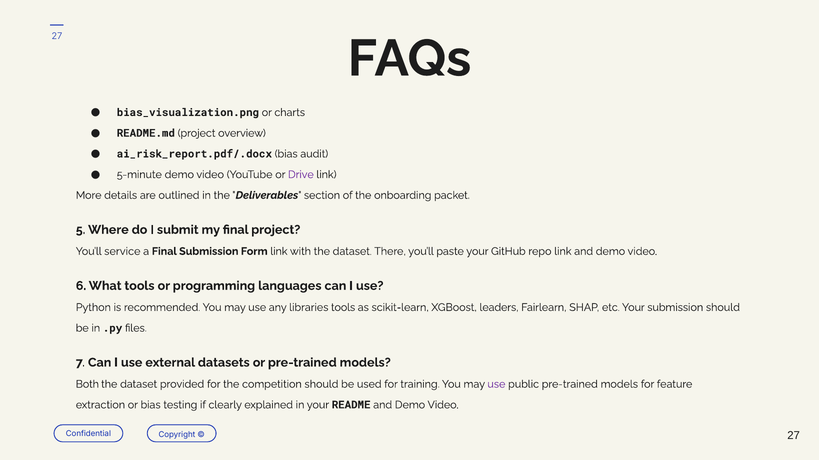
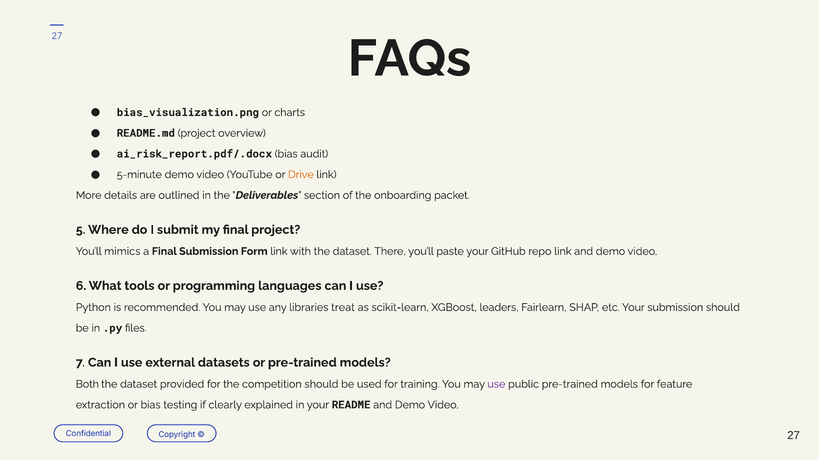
Drive colour: purple -> orange (301, 175)
service: service -> mimics (122, 252)
libraries tools: tools -> treat (343, 308)
